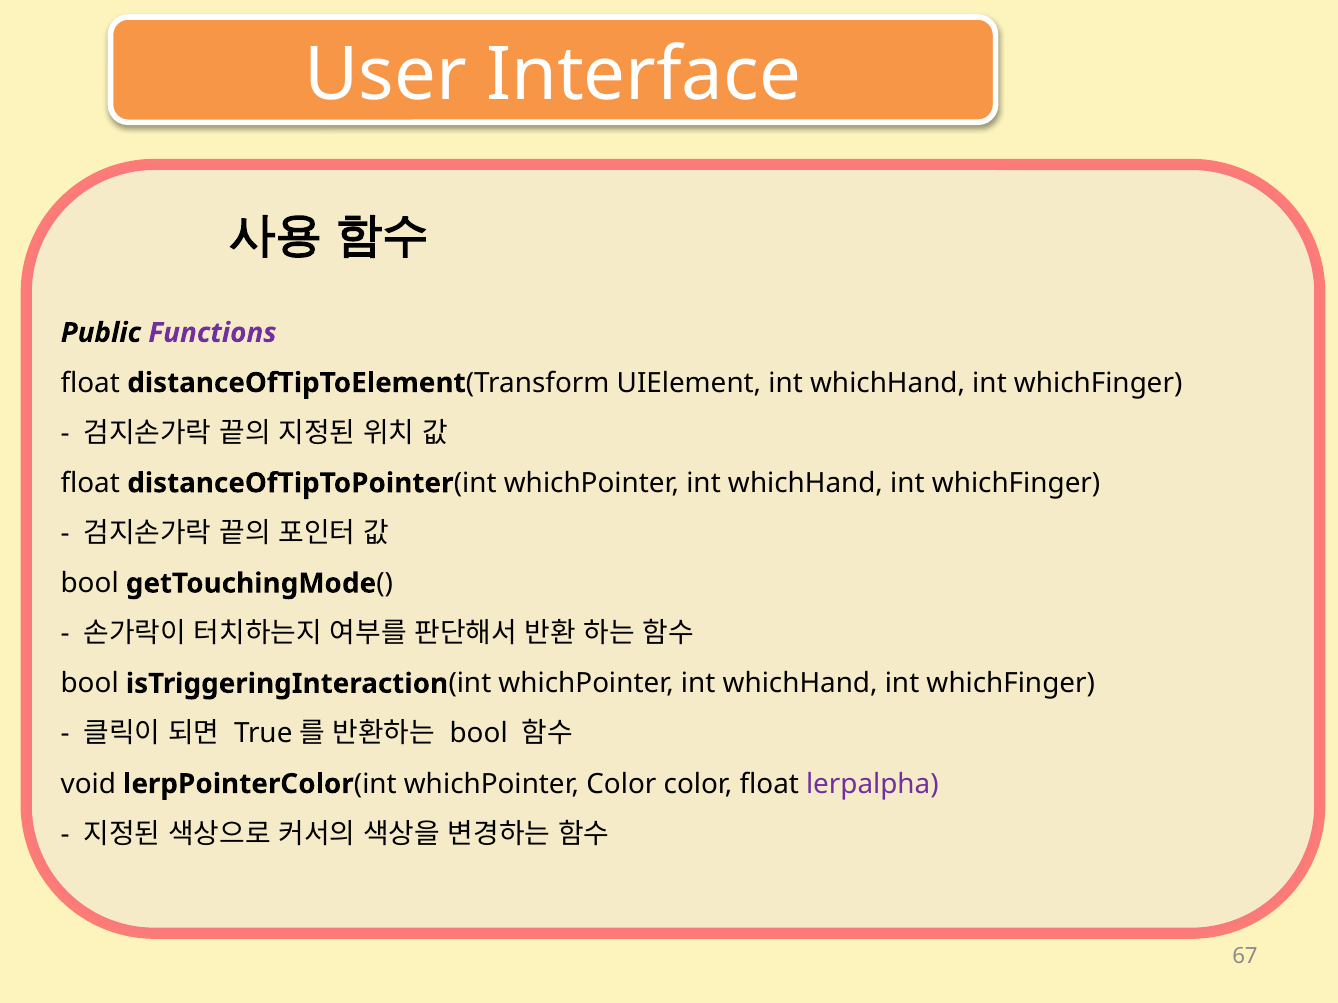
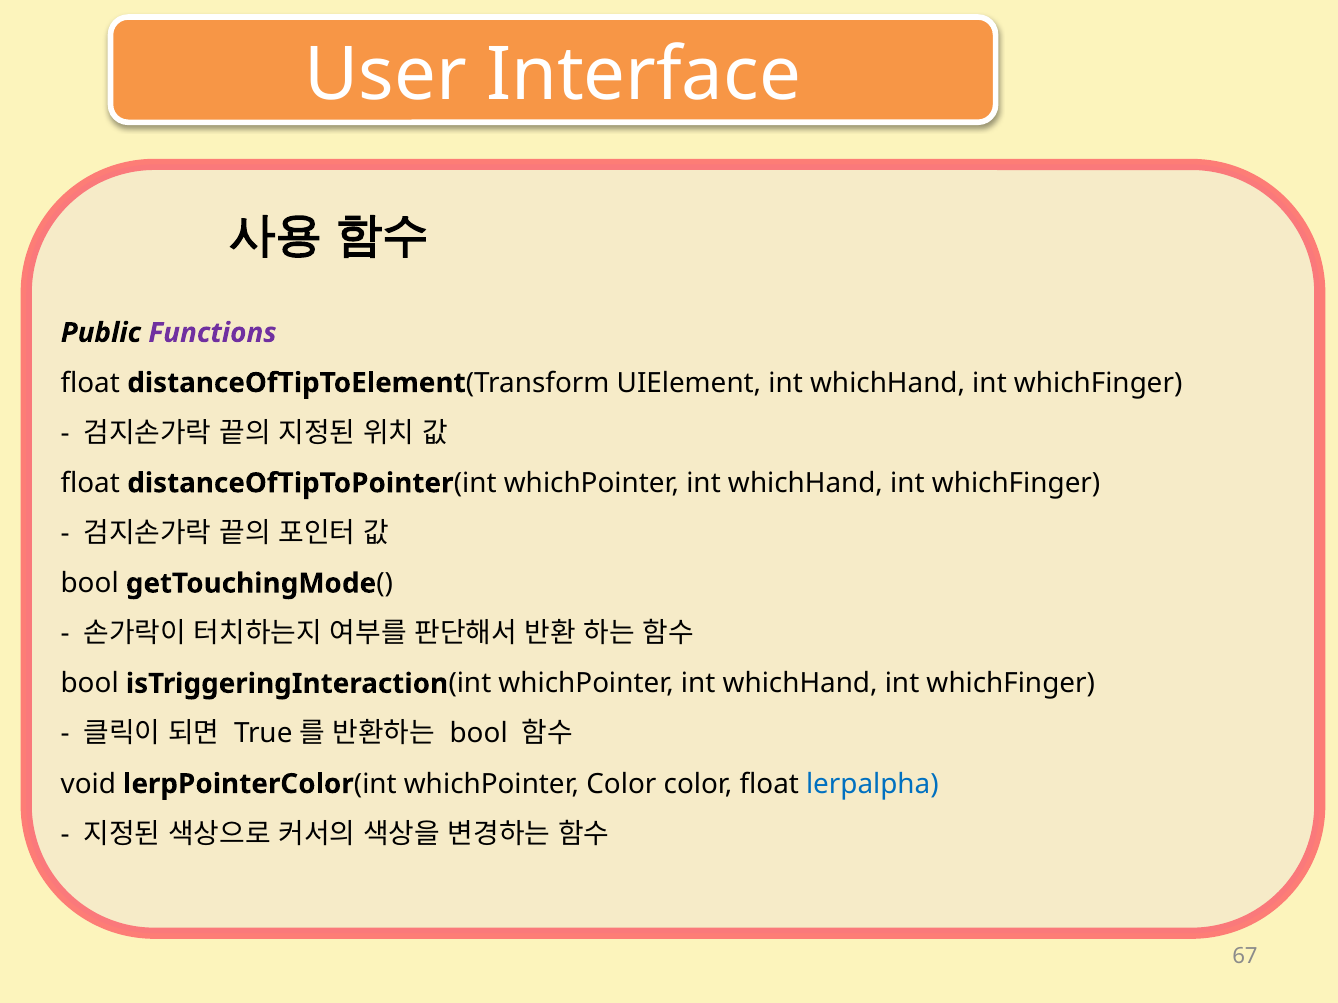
lerpalpha colour: purple -> blue (872, 784)
